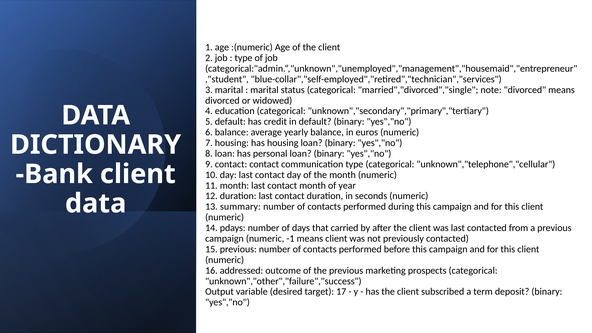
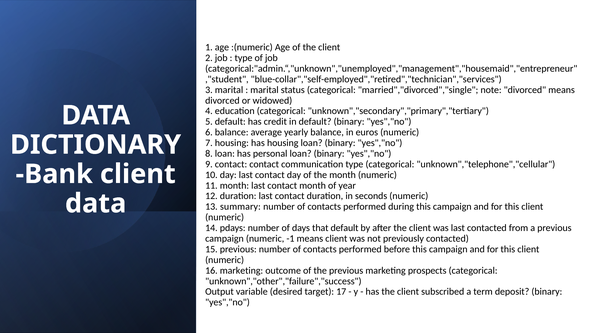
that carried: carried -> default (345, 228)
16 addressed: addressed -> marketing (241, 270)
